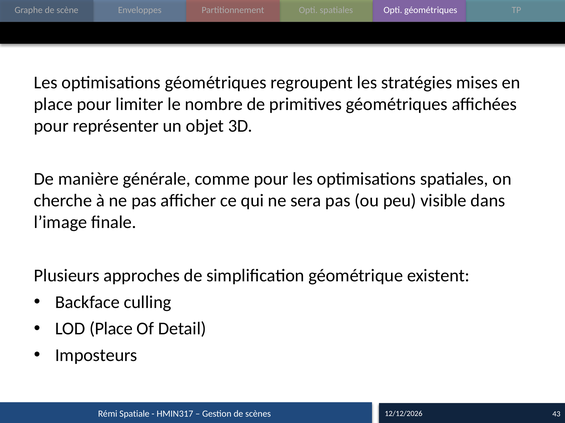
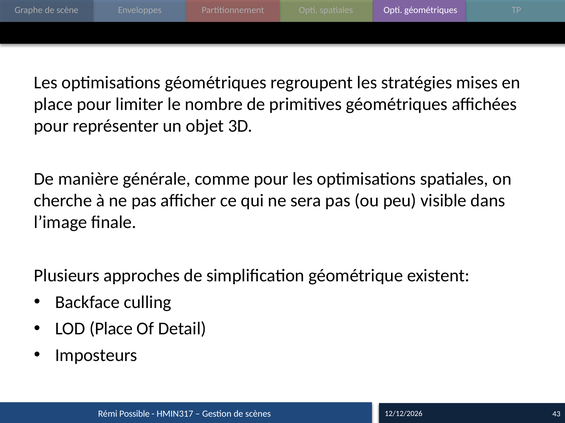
Spatiale: Spatiale -> Possible (134, 414)
